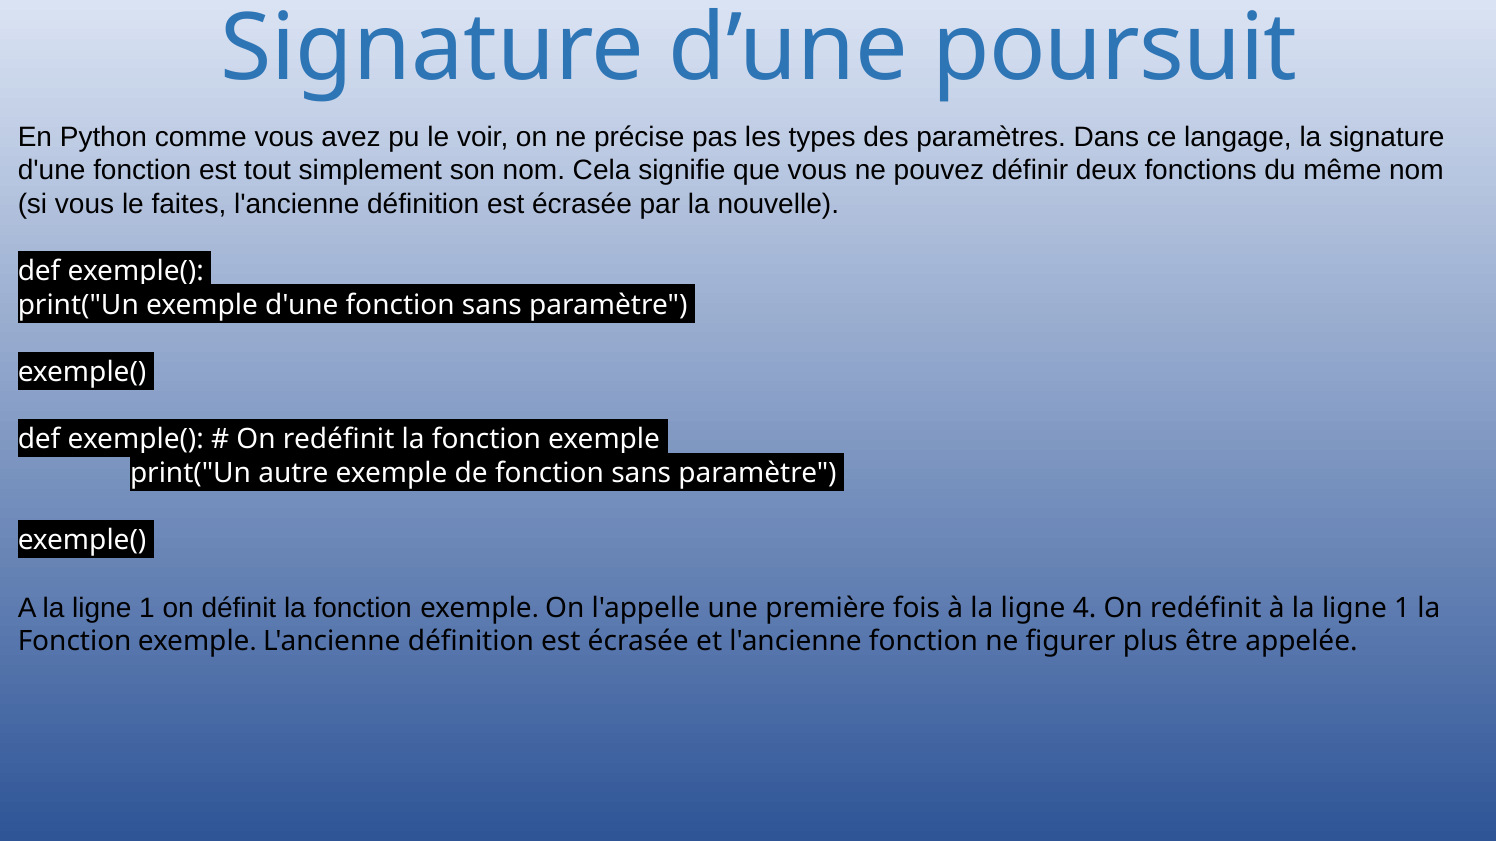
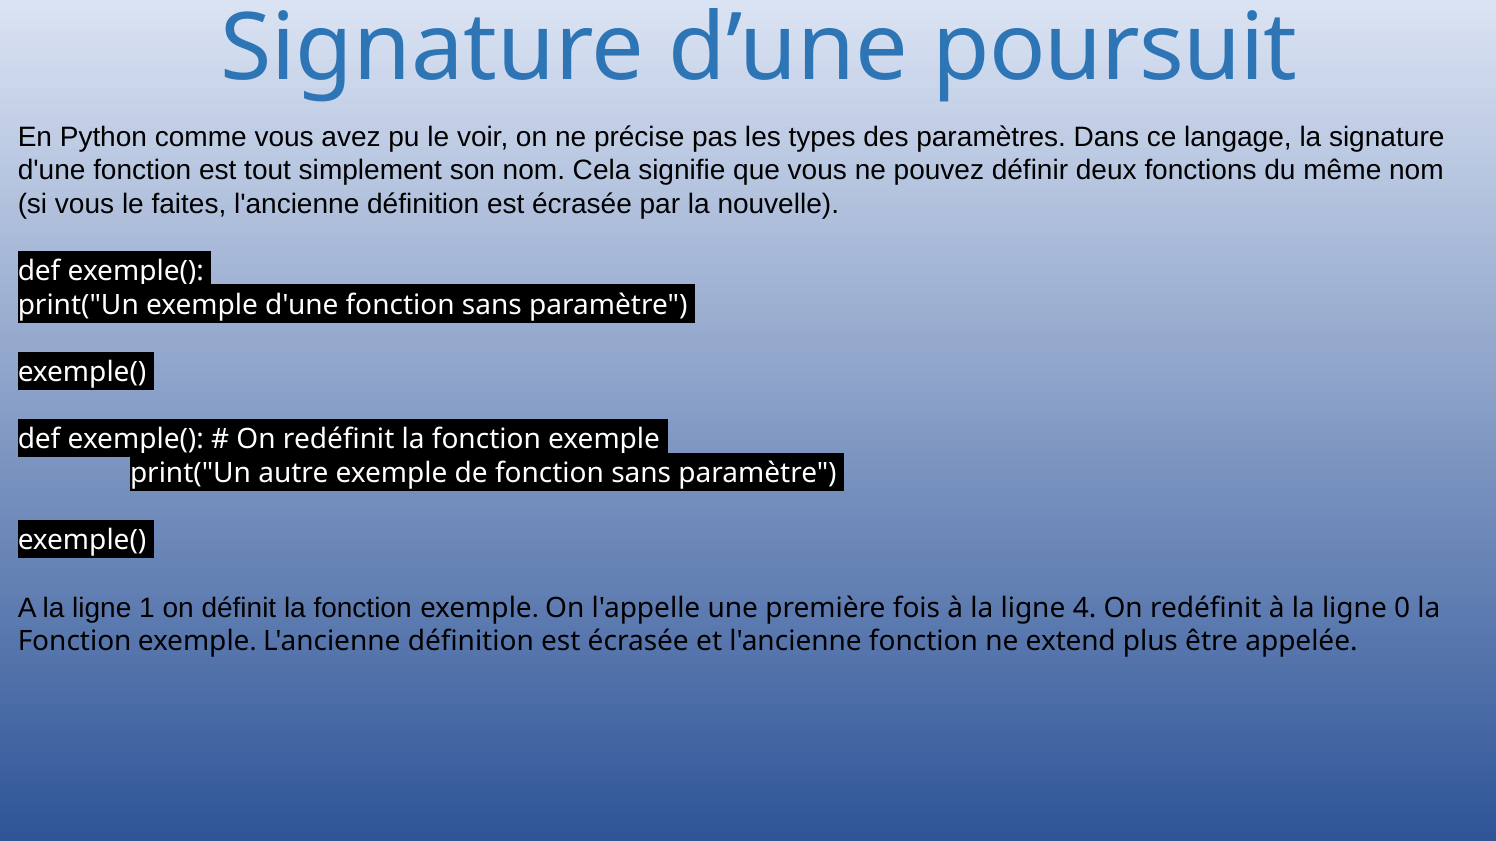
à la ligne 1: 1 -> 0 (1402, 608)
figurer: figurer -> extend (1071, 642)
